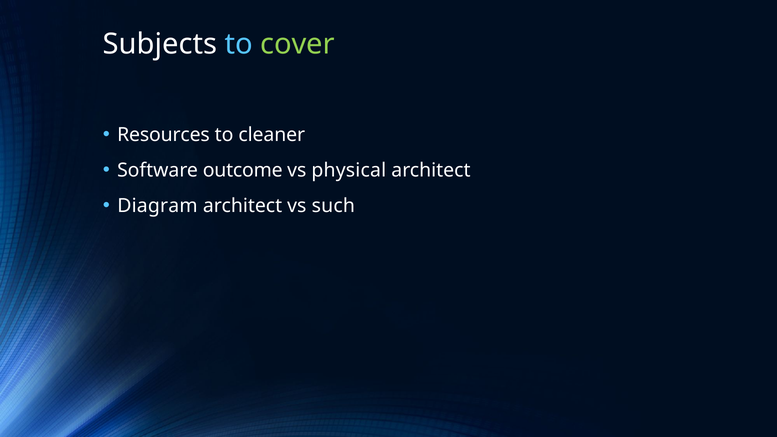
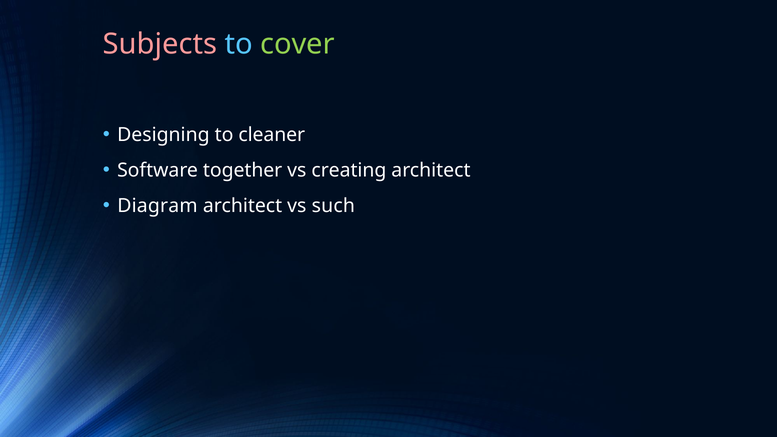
Subjects colour: white -> pink (160, 44)
Resources: Resources -> Designing (163, 135)
outcome: outcome -> together (243, 170)
physical: physical -> creating (349, 170)
